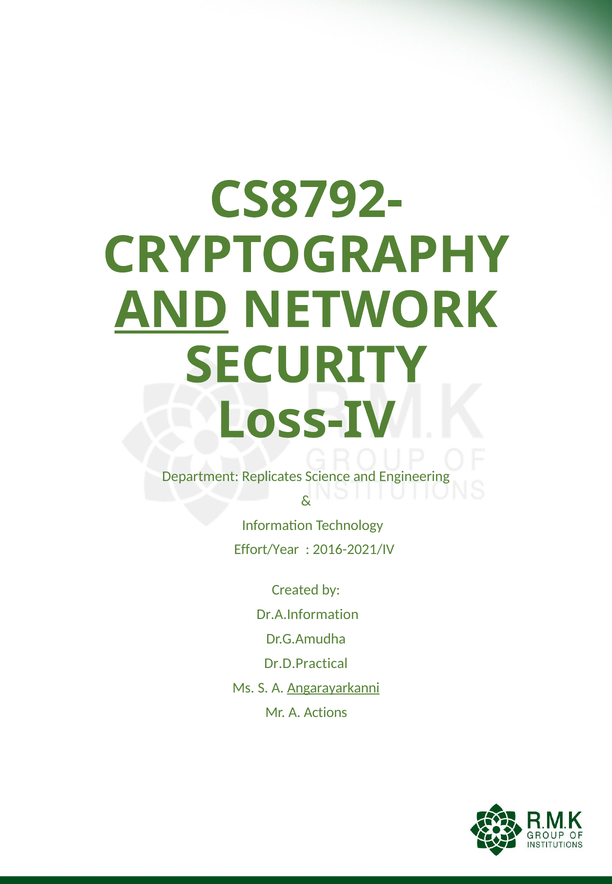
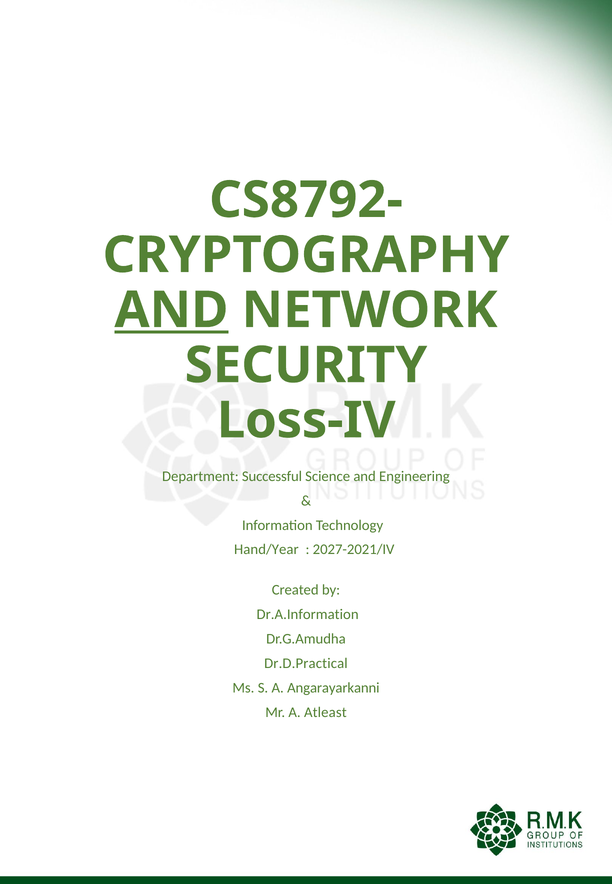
Replicates: Replicates -> Successful (272, 476)
Effort/Year: Effort/Year -> Hand/Year (266, 550)
2016-2021/IV: 2016-2021/IV -> 2027-2021/IV (354, 550)
Angarayarkanni underline: present -> none (333, 688)
Actions: Actions -> Atleast (325, 712)
